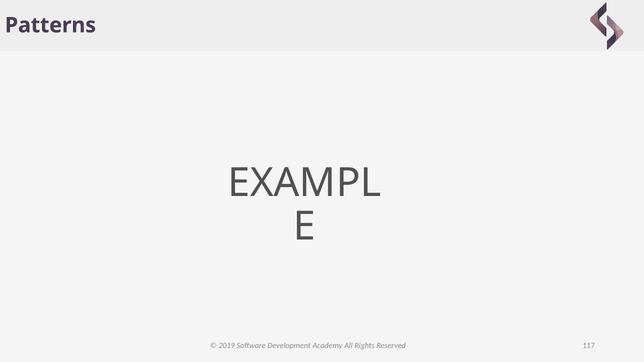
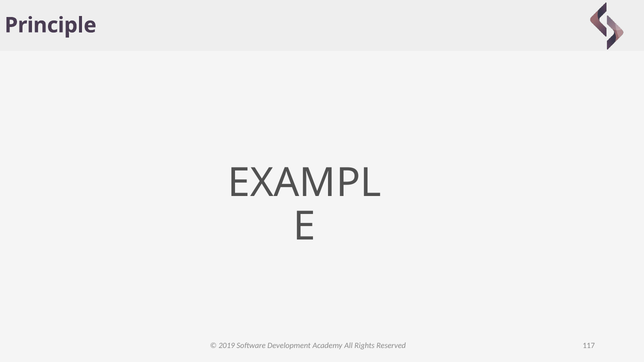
Patterns: Patterns -> Principle (50, 25)
